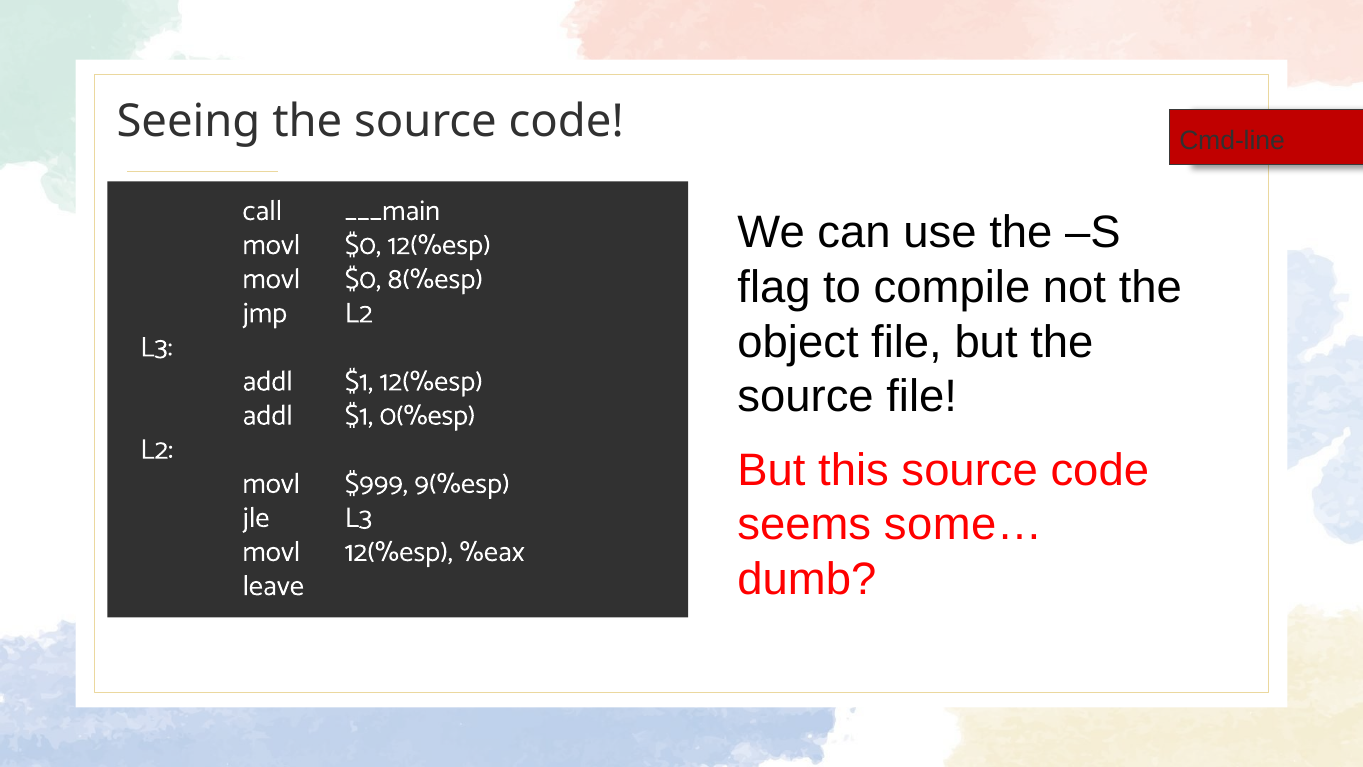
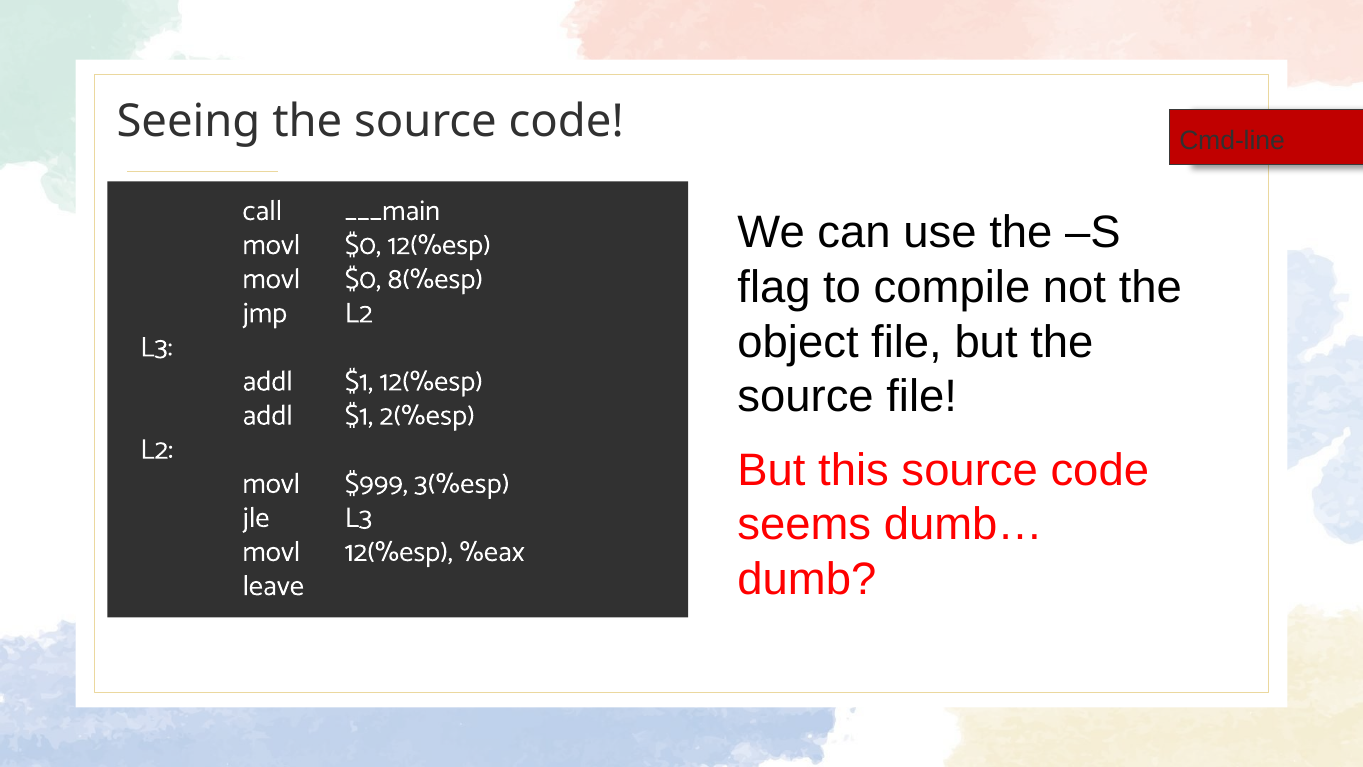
0(%esp: 0(%esp -> 2(%esp (427, 415)
9(%esp: 9(%esp -> 3(%esp (462, 483)
some…: some… -> dumb… (963, 524)
